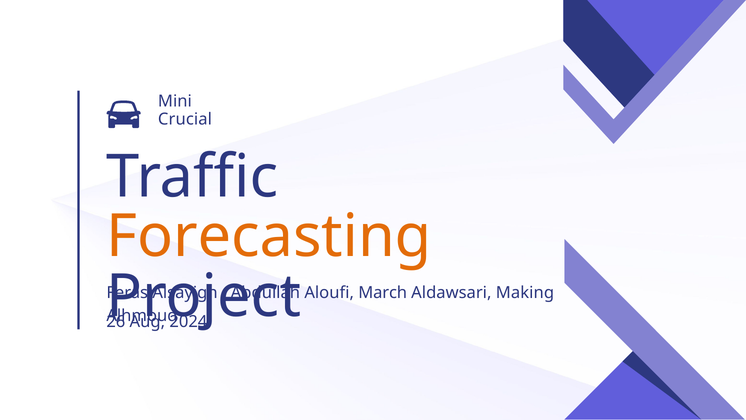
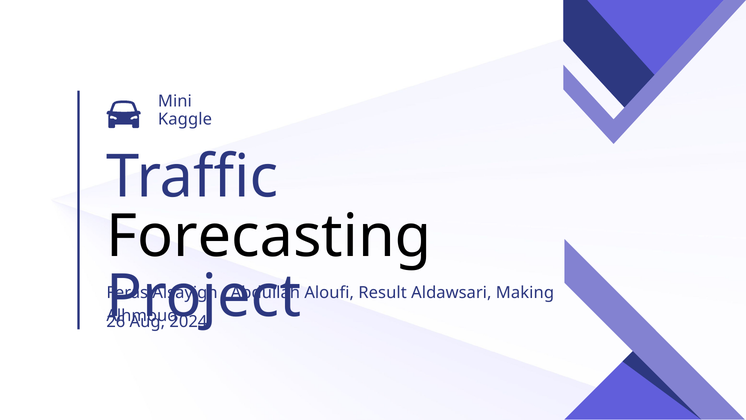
Crucial: Crucial -> Kaggle (185, 119)
Forecasting colour: orange -> black (269, 236)
March: March -> Result (383, 292)
